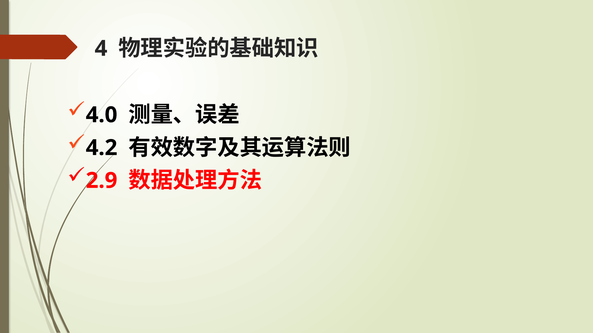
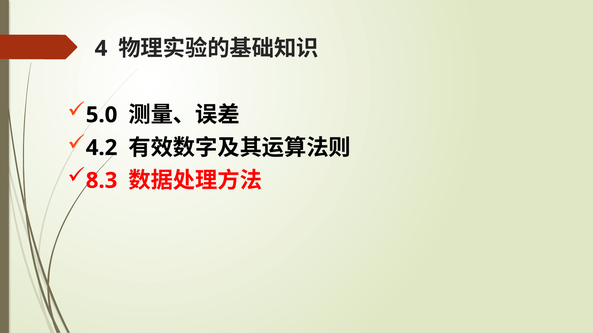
4.0: 4.0 -> 5.0 (102, 115)
2.9: 2.9 -> 8.3 (102, 181)
